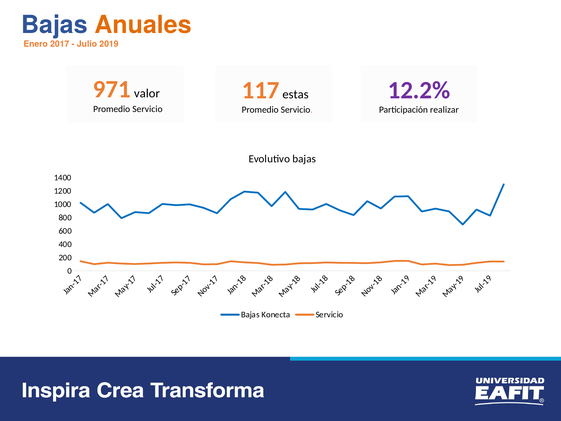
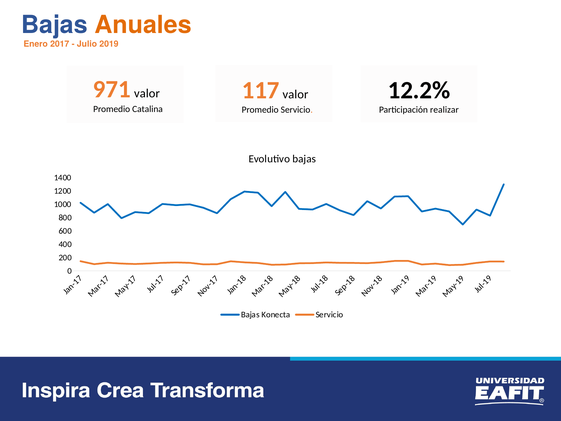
117 estas: estas -> valor (295, 94)
12.2% colour: purple -> black (419, 90)
Servicio: Servicio -> Catalina (148, 109)
